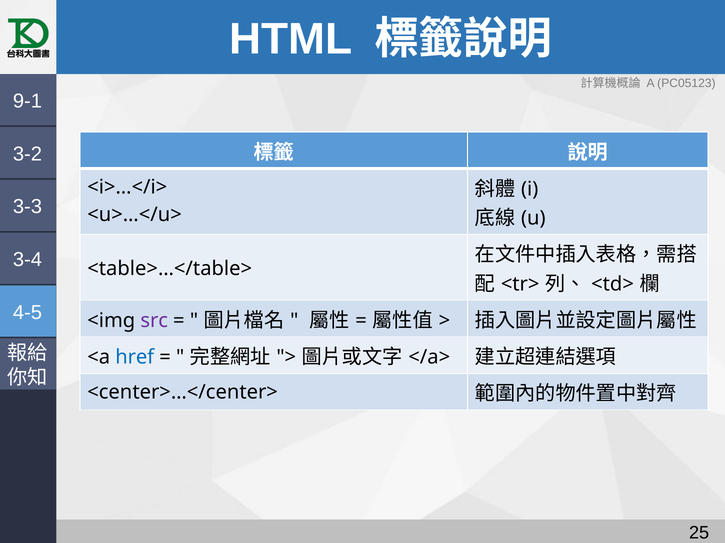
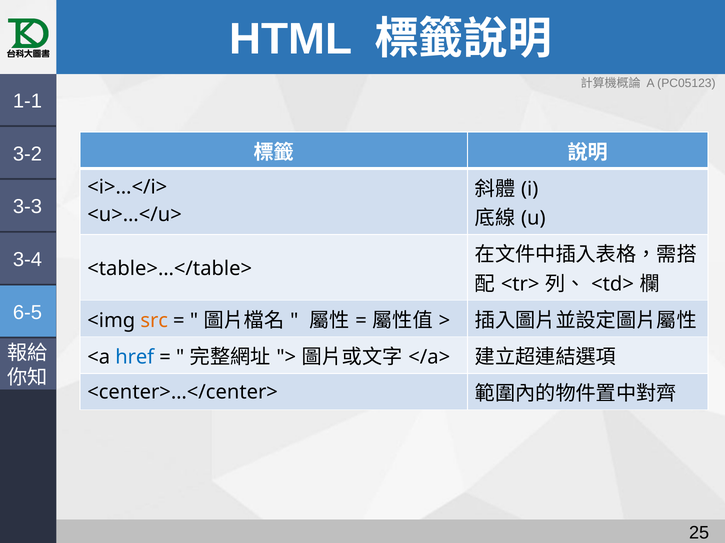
9-1: 9-1 -> 1-1 (27, 101)
4-5: 4-5 -> 6-5 (27, 313)
src colour: purple -> orange (154, 321)
